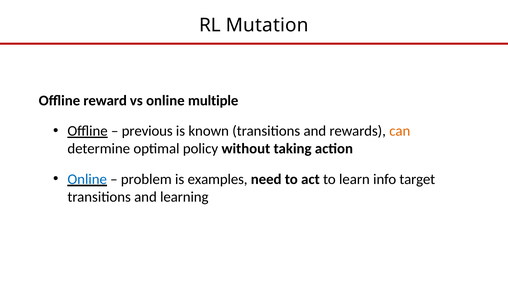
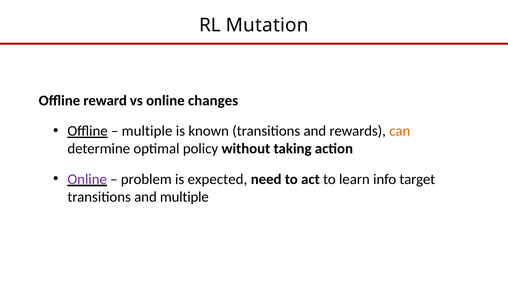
multiple: multiple -> changes (213, 101)
previous: previous -> multiple (147, 131)
Online colour: blue -> purple (87, 180)
examples: examples -> expected (217, 180)
and learning: learning -> multiple (184, 197)
